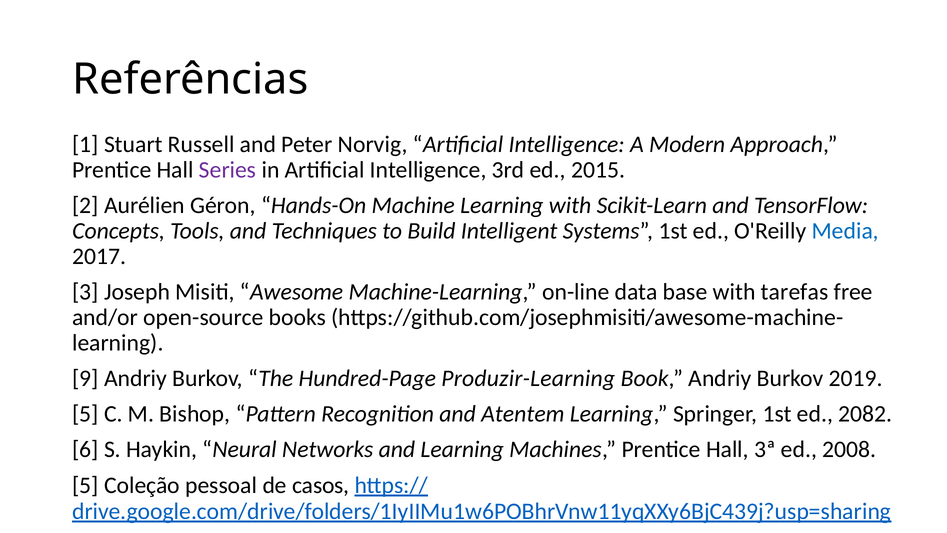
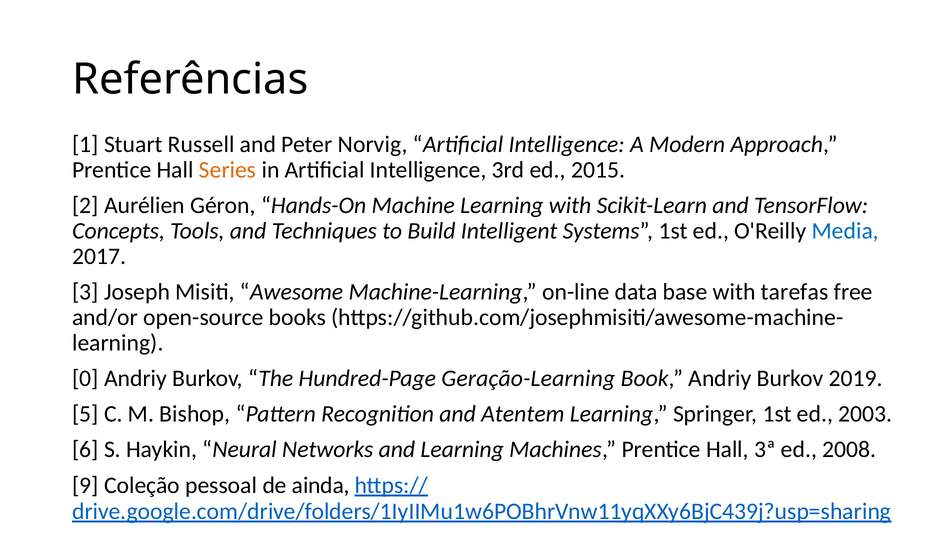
Series colour: purple -> orange (228, 170)
9: 9 -> 0 (85, 378)
Produzir-Learning: Produzir-Learning -> Geração-Learning (528, 378)
2082: 2082 -> 2003 (865, 414)
5: 5 -> 9 (85, 485)
casos: casos -> ainda (321, 485)
